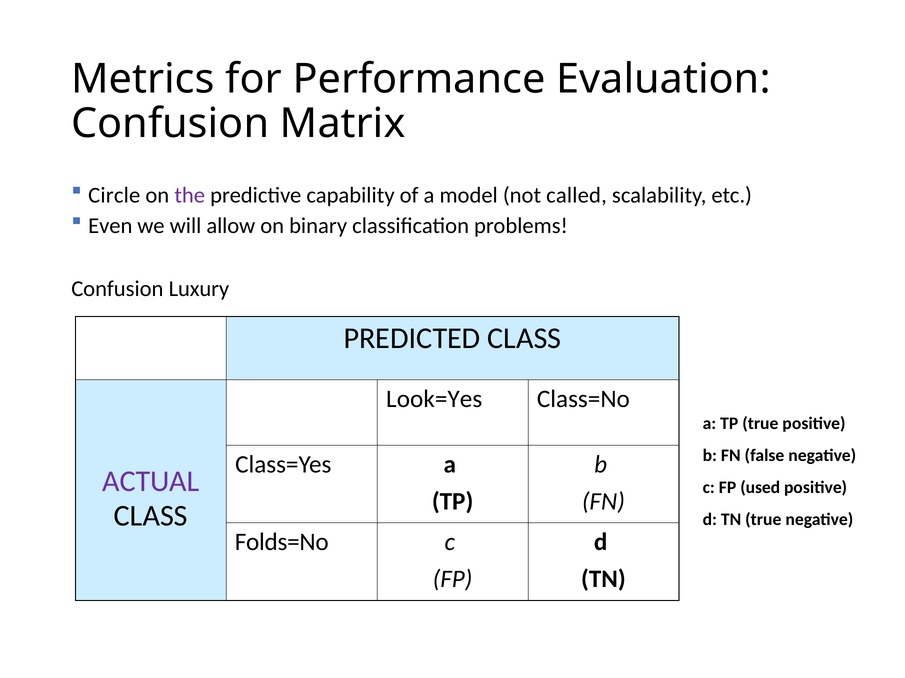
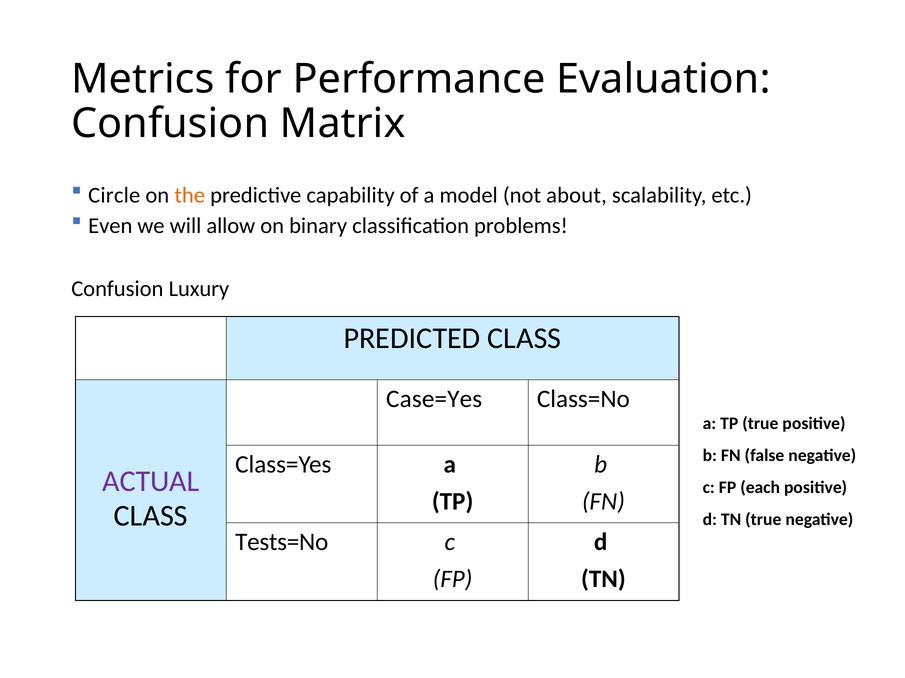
the colour: purple -> orange (190, 195)
called: called -> about (576, 195)
Look=Yes: Look=Yes -> Case=Yes (434, 399)
used: used -> each (760, 488)
Folds=No: Folds=No -> Tests=No (282, 543)
